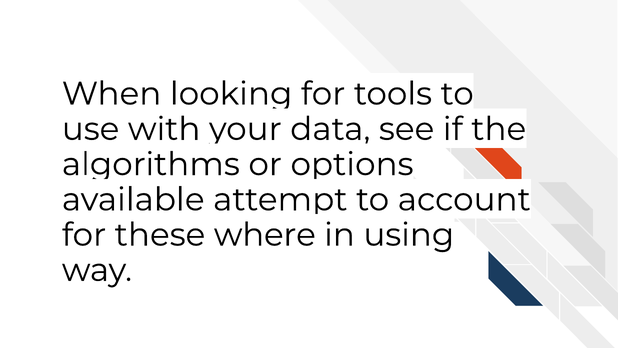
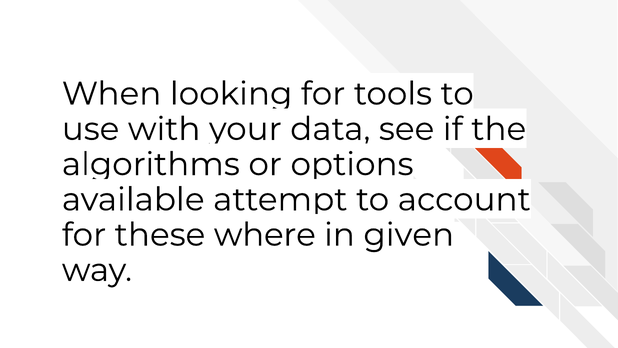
using: using -> given (409, 235)
